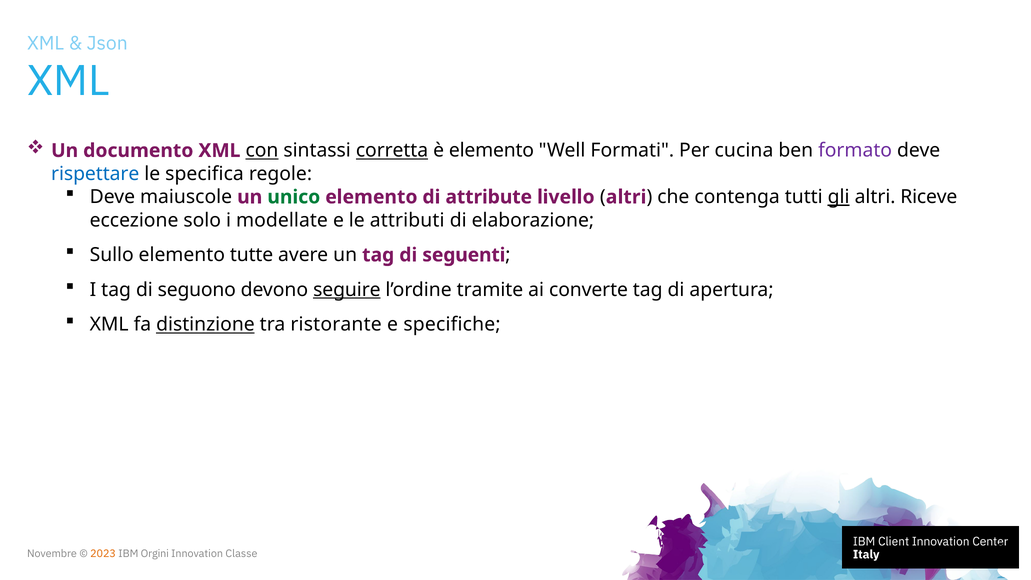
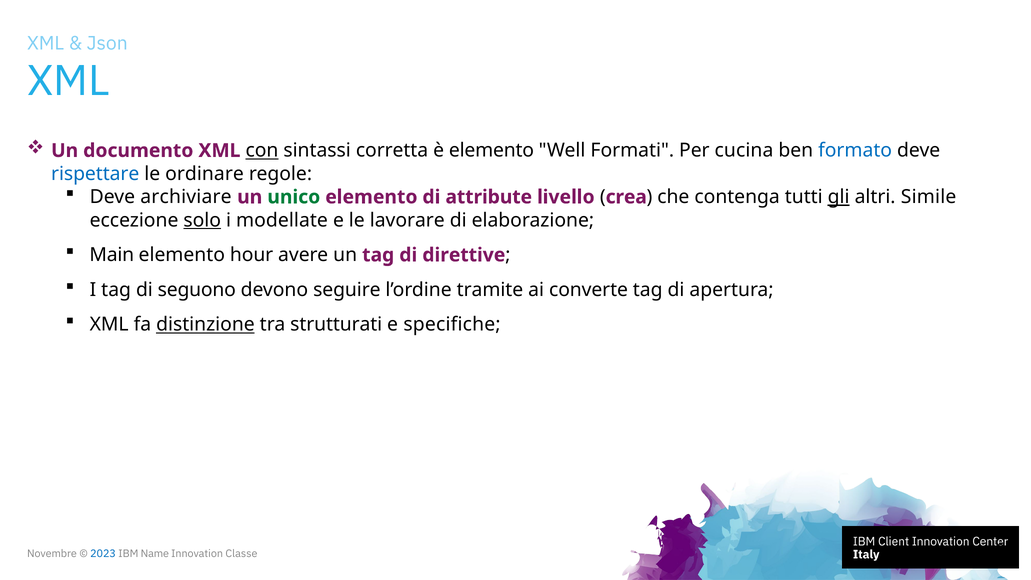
corretta underline: present -> none (392, 151)
formato colour: purple -> blue (855, 151)
specifica: specifica -> ordinare (205, 174)
maiuscole: maiuscole -> archiviare (186, 197)
altri: altri -> crea (626, 197)
Riceve: Riceve -> Simile (929, 197)
solo underline: none -> present (202, 220)
attributi: attributi -> lavorare (407, 220)
Sullo: Sullo -> Main (112, 255)
tutte: tutte -> hour (252, 255)
seguenti: seguenti -> direttive (464, 255)
seguire underline: present -> none (347, 290)
ristorante: ristorante -> strutturati (336, 325)
2023 colour: orange -> blue (103, 554)
Orgini: Orgini -> Name (155, 554)
